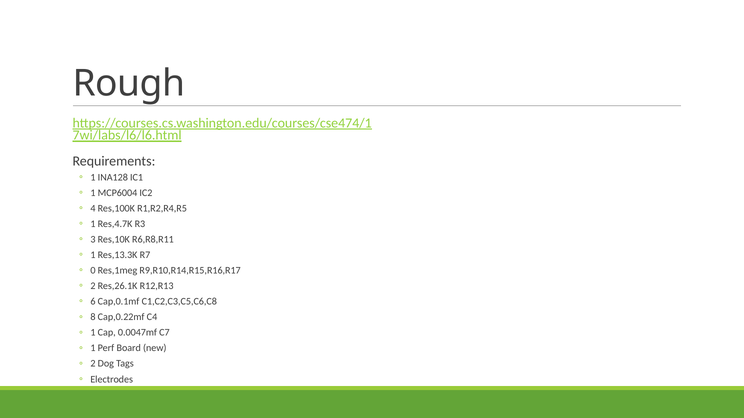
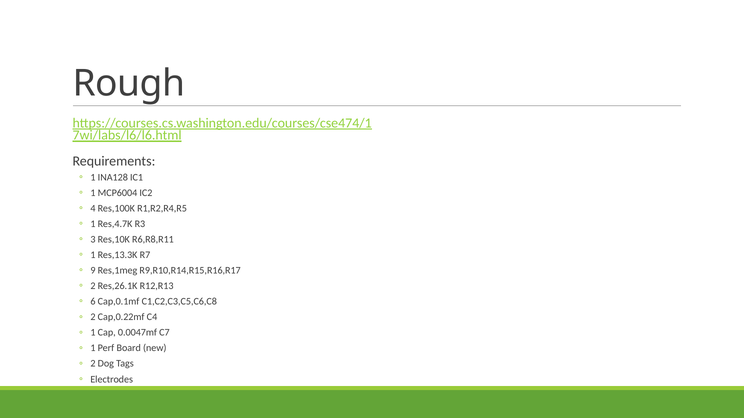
0: 0 -> 9 (93, 271)
8: 8 -> 2 (93, 317)
